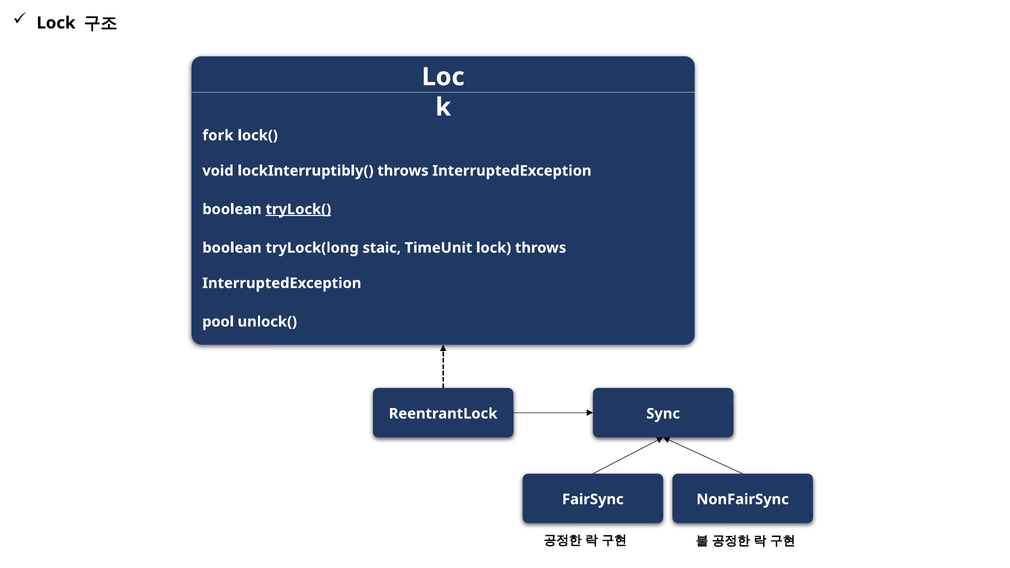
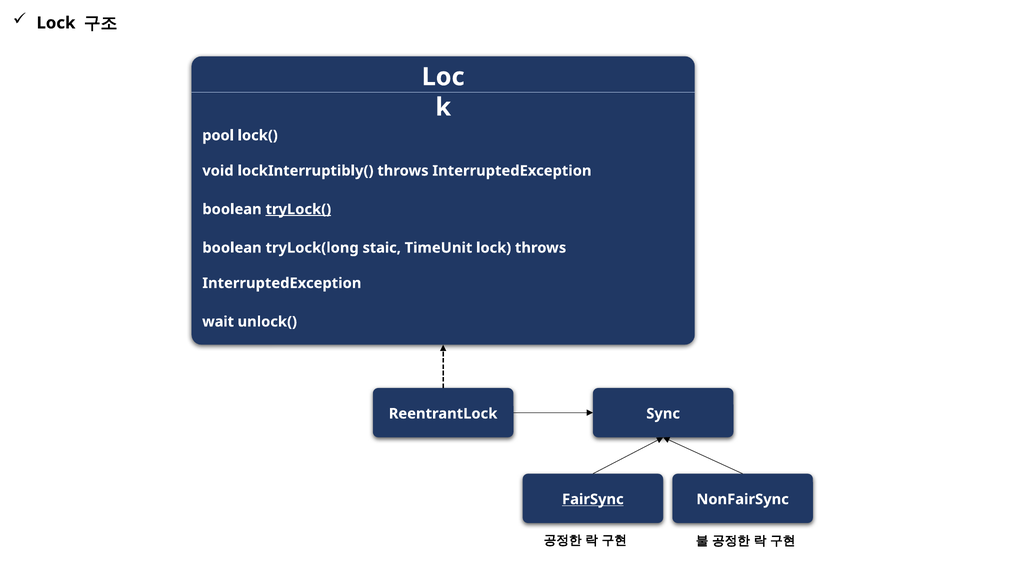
fork: fork -> pool (218, 135)
pool: pool -> wait (218, 322)
FairSync underline: none -> present (593, 499)
